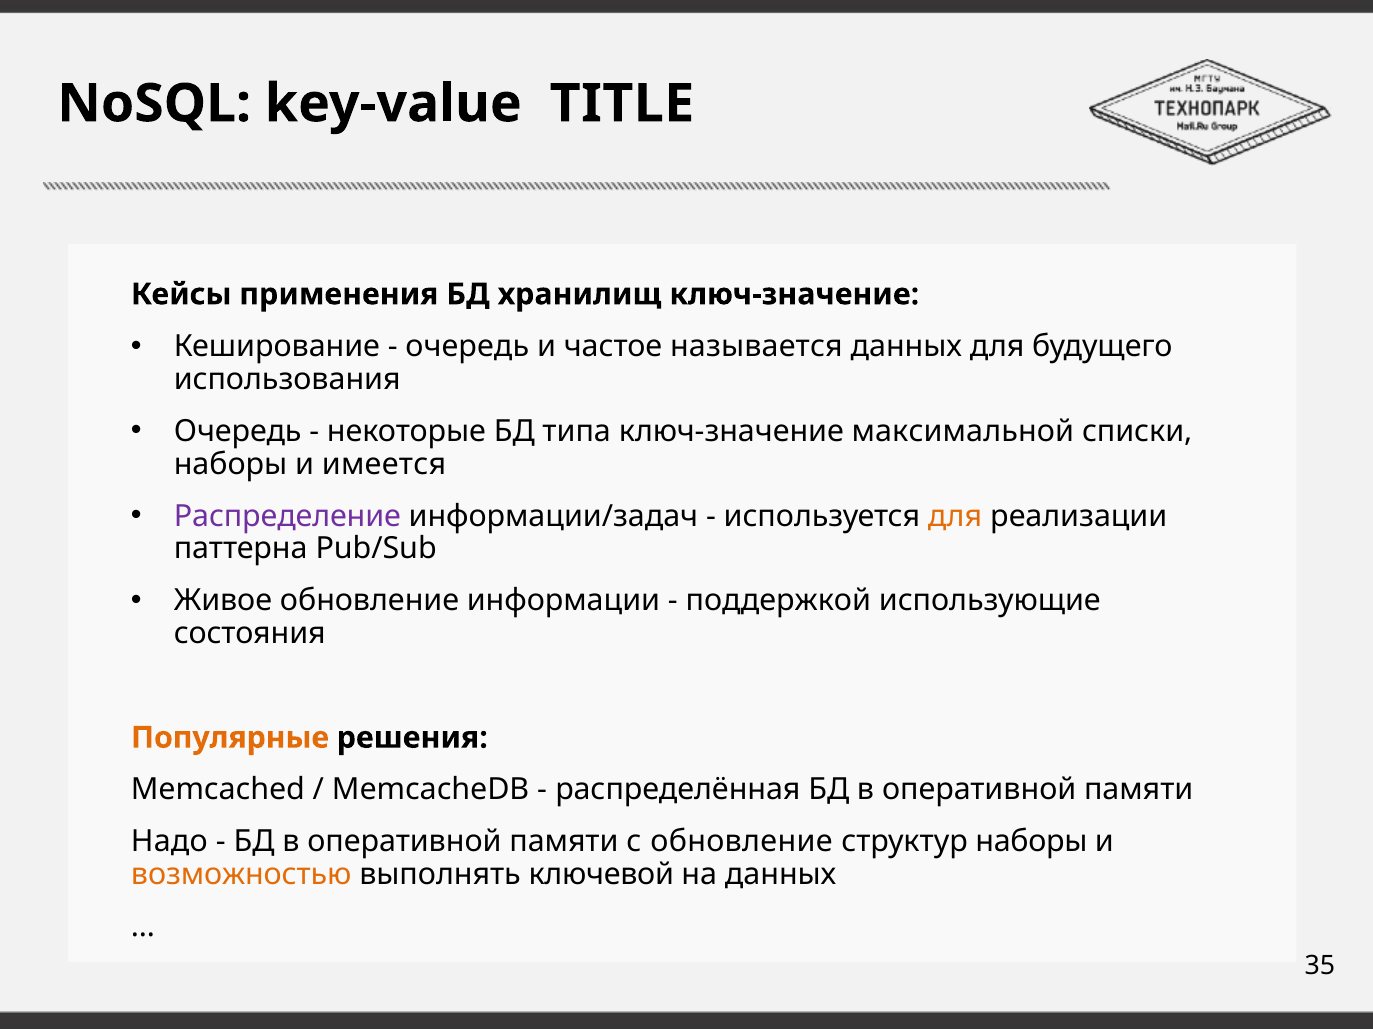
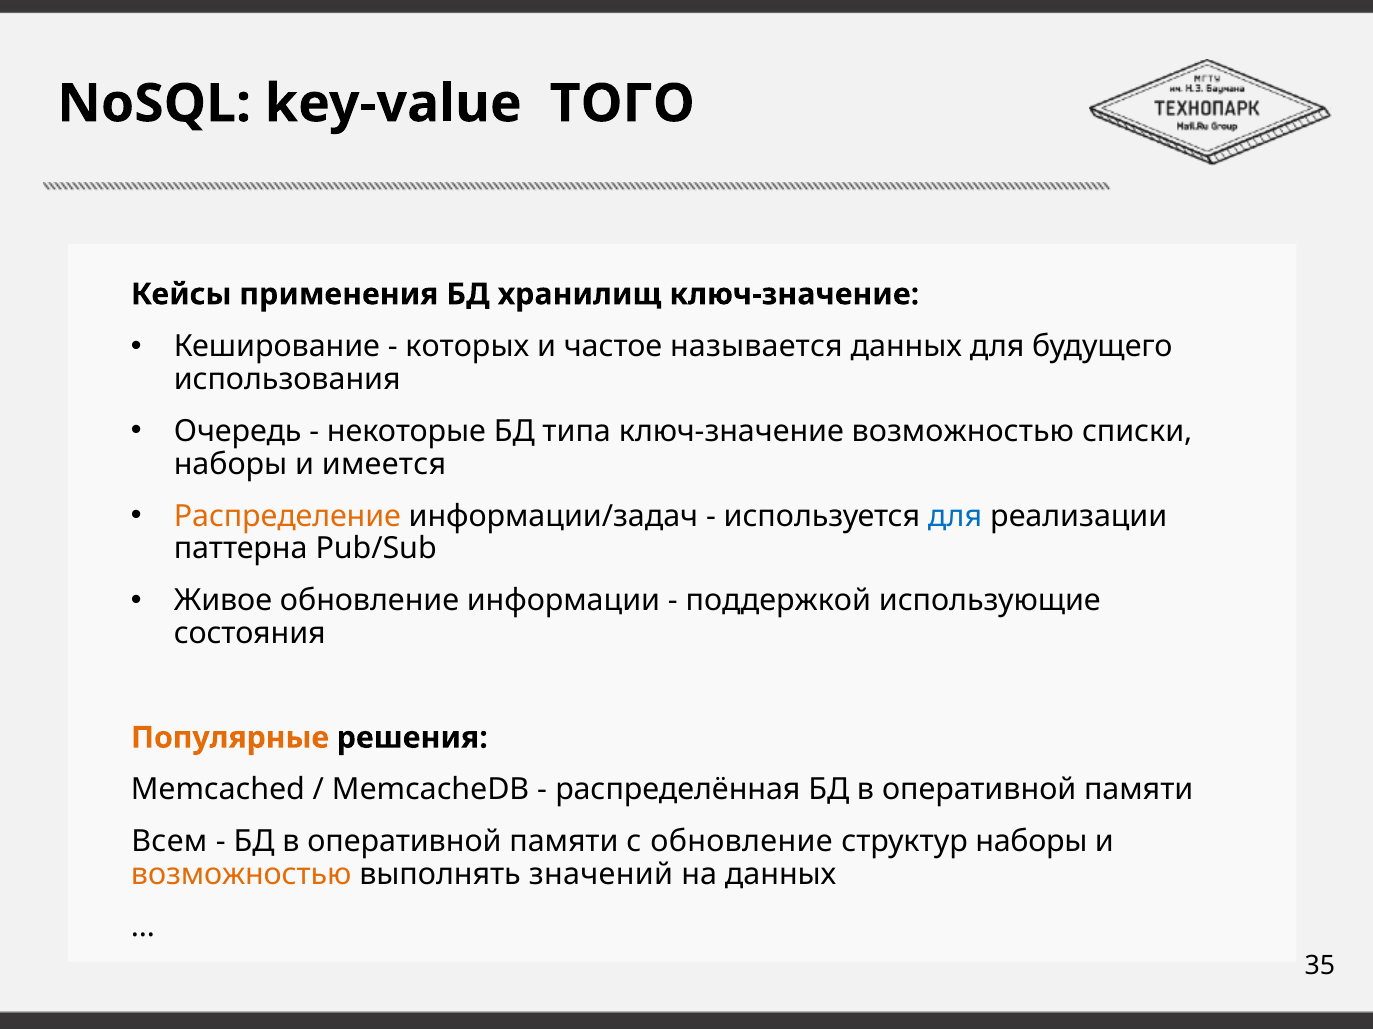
TITLE: TITLE -> ТОГО (622, 104)
очередь: очередь -> которых (467, 347)
ключ-значение максимальной: максимальной -> возможностью (963, 431)
Распределение colour: purple -> orange (287, 516)
для colour: orange -> blue (955, 516)
Надо: Надо -> Всем (169, 842)
ключевой: ключевой -> значений (601, 875)
